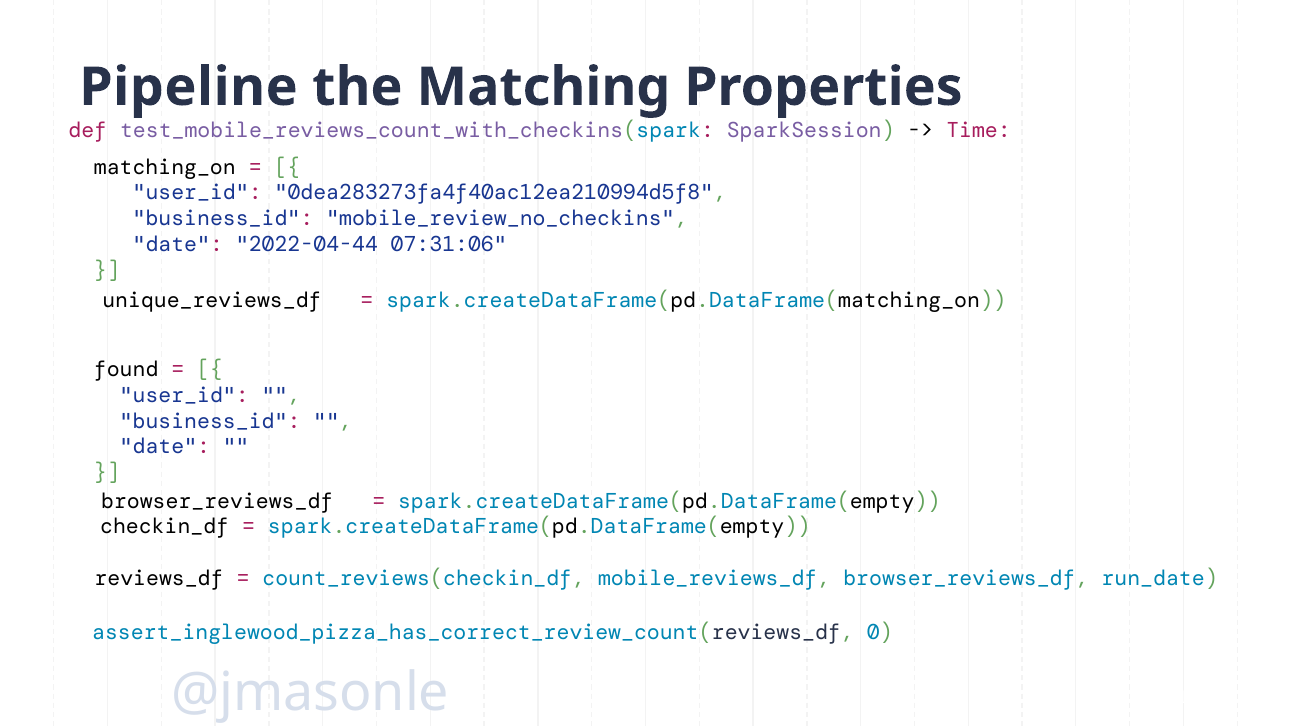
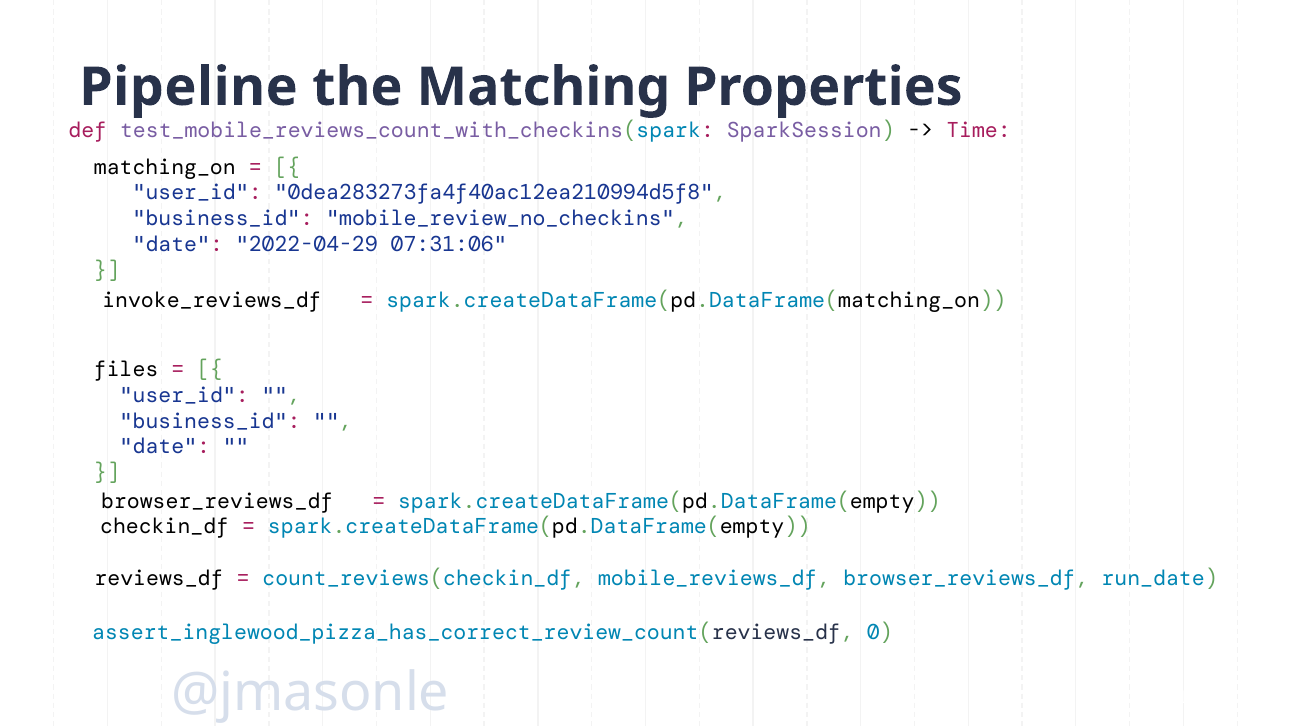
2022-04-44: 2022-04-44 -> 2022-04-29 (307, 245)
unique_reviews_df: unique_reviews_df -> invoke_reviews_df (212, 300)
found: found -> files (126, 369)
